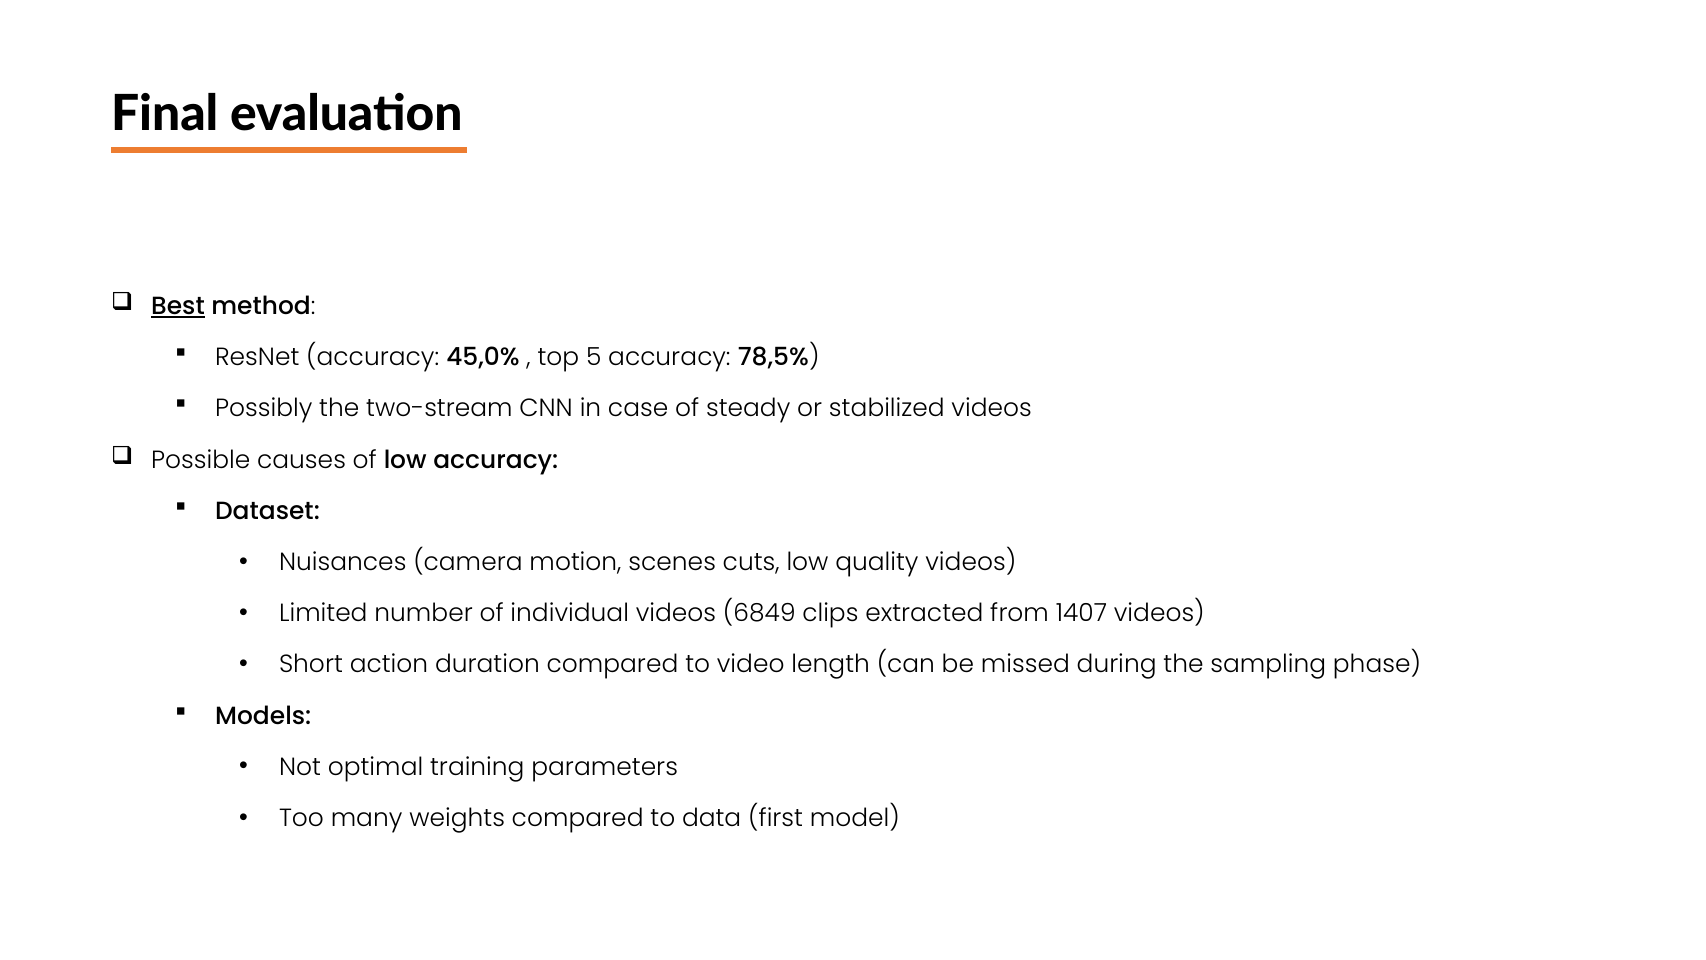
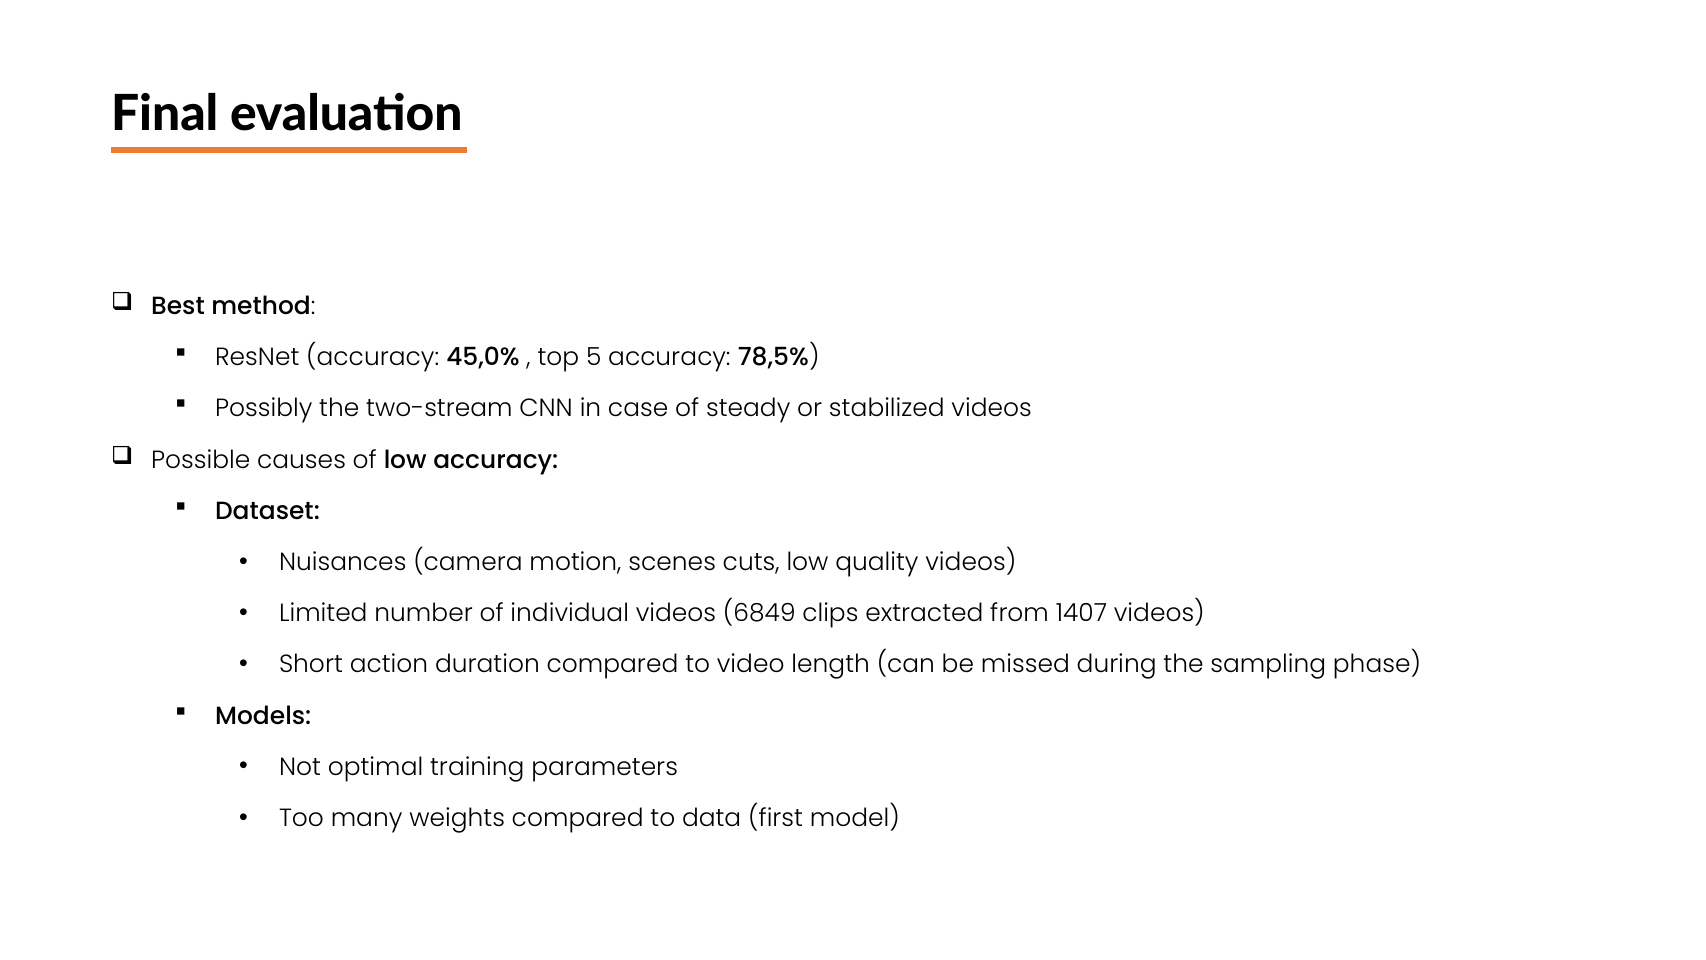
Best underline: present -> none (178, 306)
